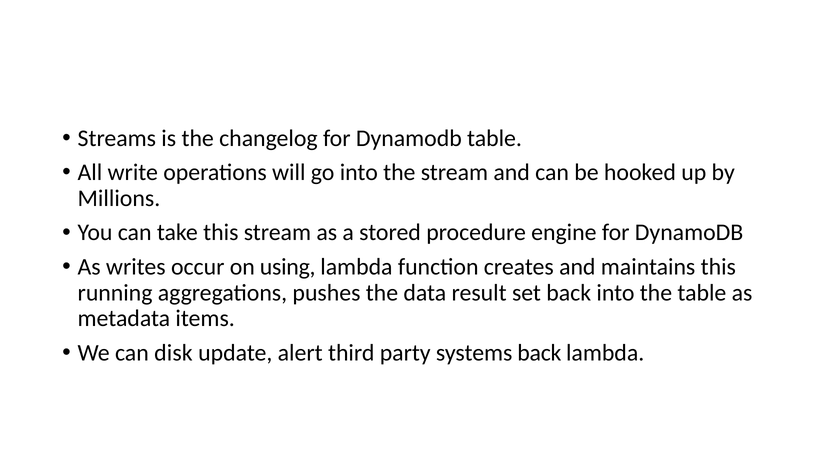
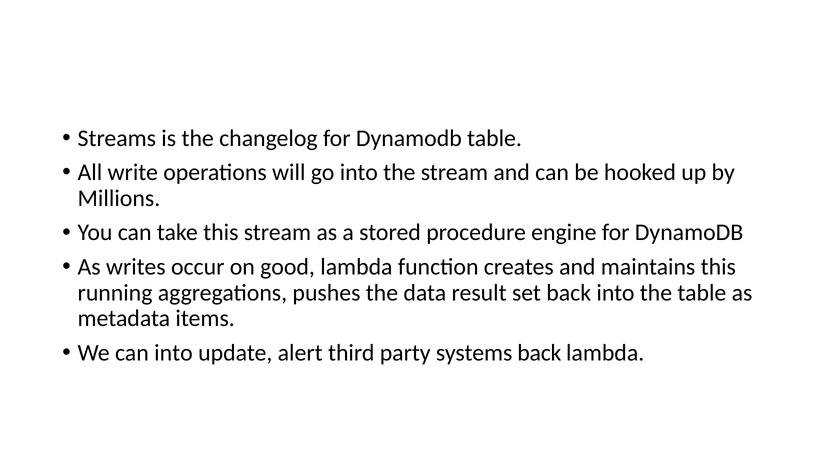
using: using -> good (288, 267)
can disk: disk -> into (173, 352)
